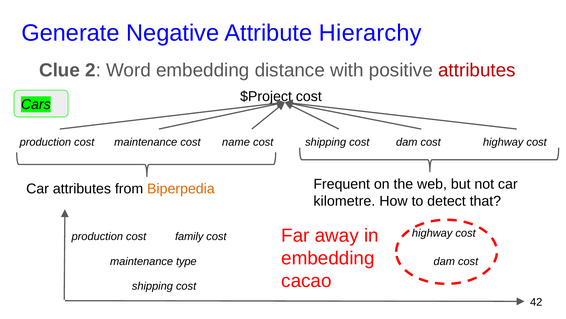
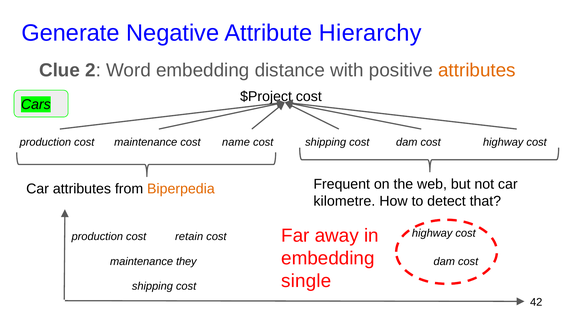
attributes colour: red -> orange (477, 70)
family: family -> retain (189, 236)
type: type -> they (186, 261)
cacao: cacao -> single (306, 280)
